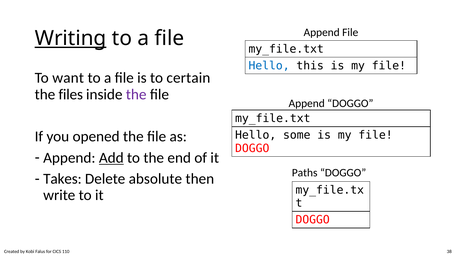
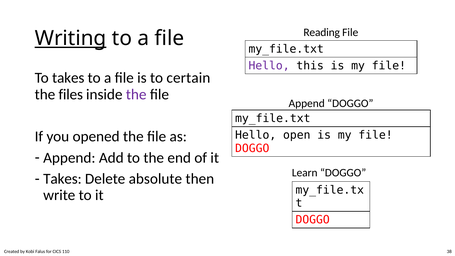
Append: Append -> Reading (322, 33)
Hello colour: blue -> purple (269, 66)
To want: want -> takes (68, 78)
some: some -> open (297, 135)
Add underline: present -> none (111, 158)
Paths: Paths -> Learn (305, 173)
